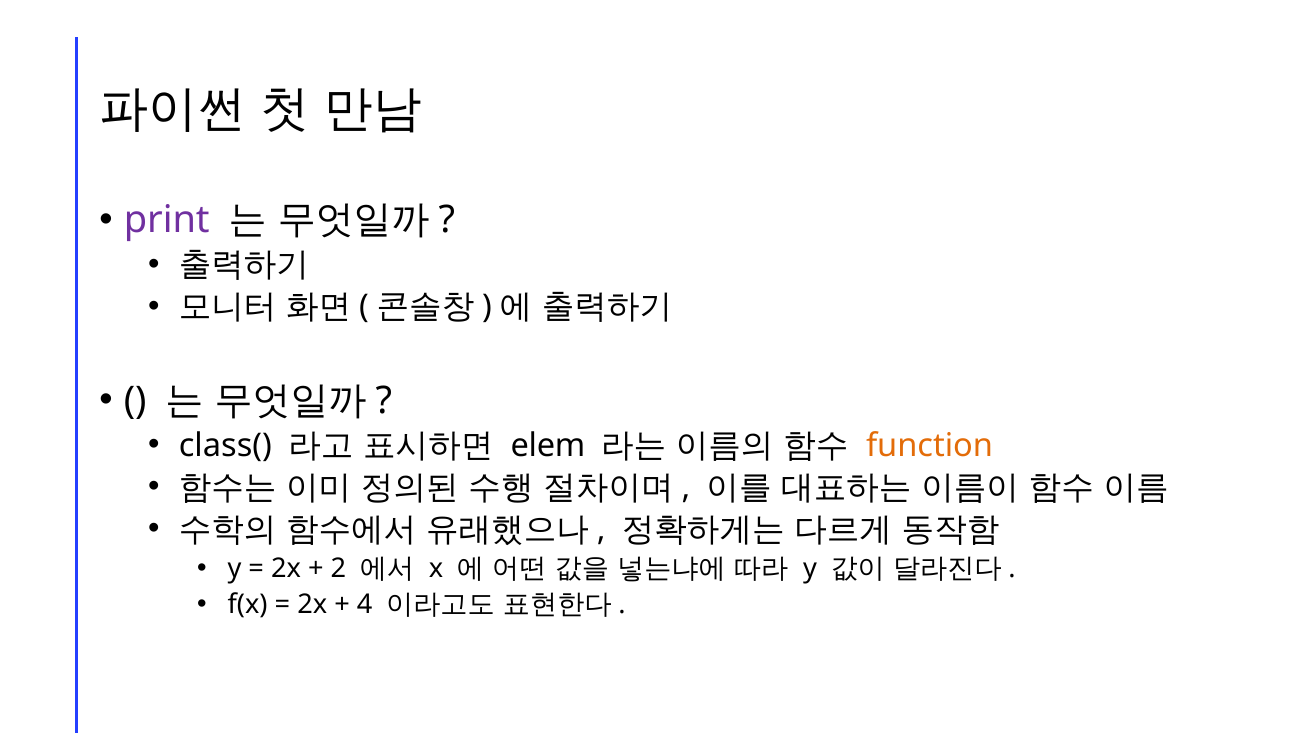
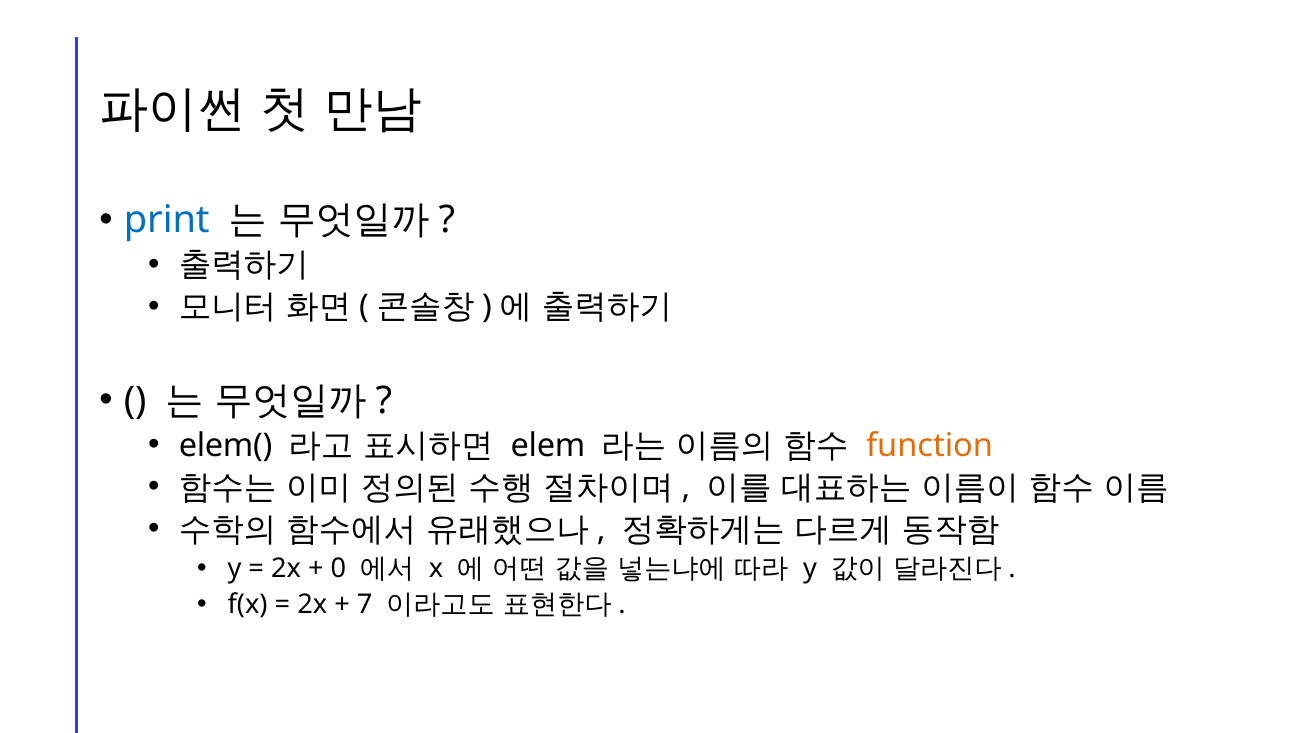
print colour: purple -> blue (167, 220)
class(: class( -> elem( (226, 446)
2: 2 -> 0 (338, 568)
4: 4 -> 7 (365, 605)
